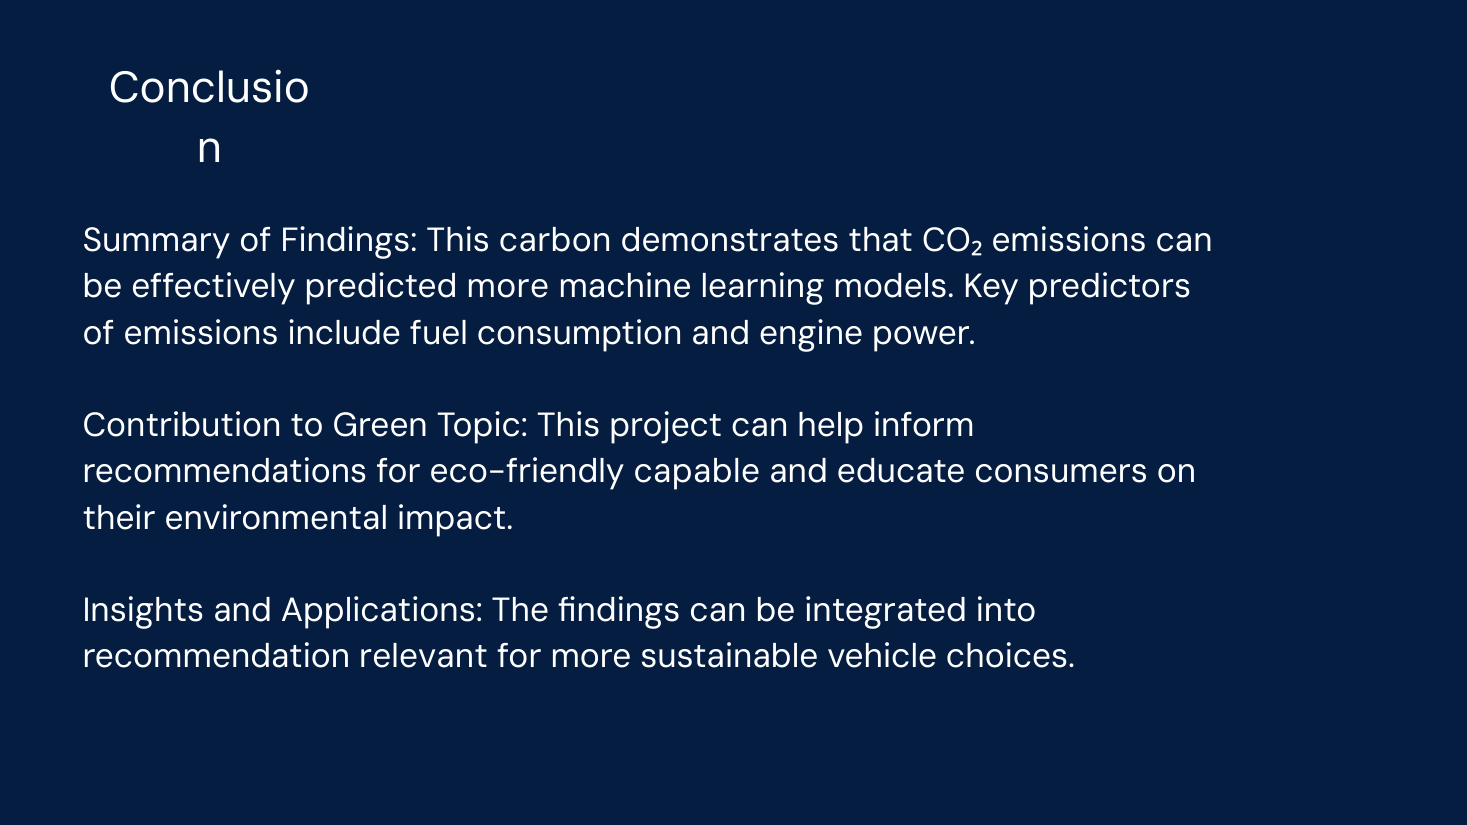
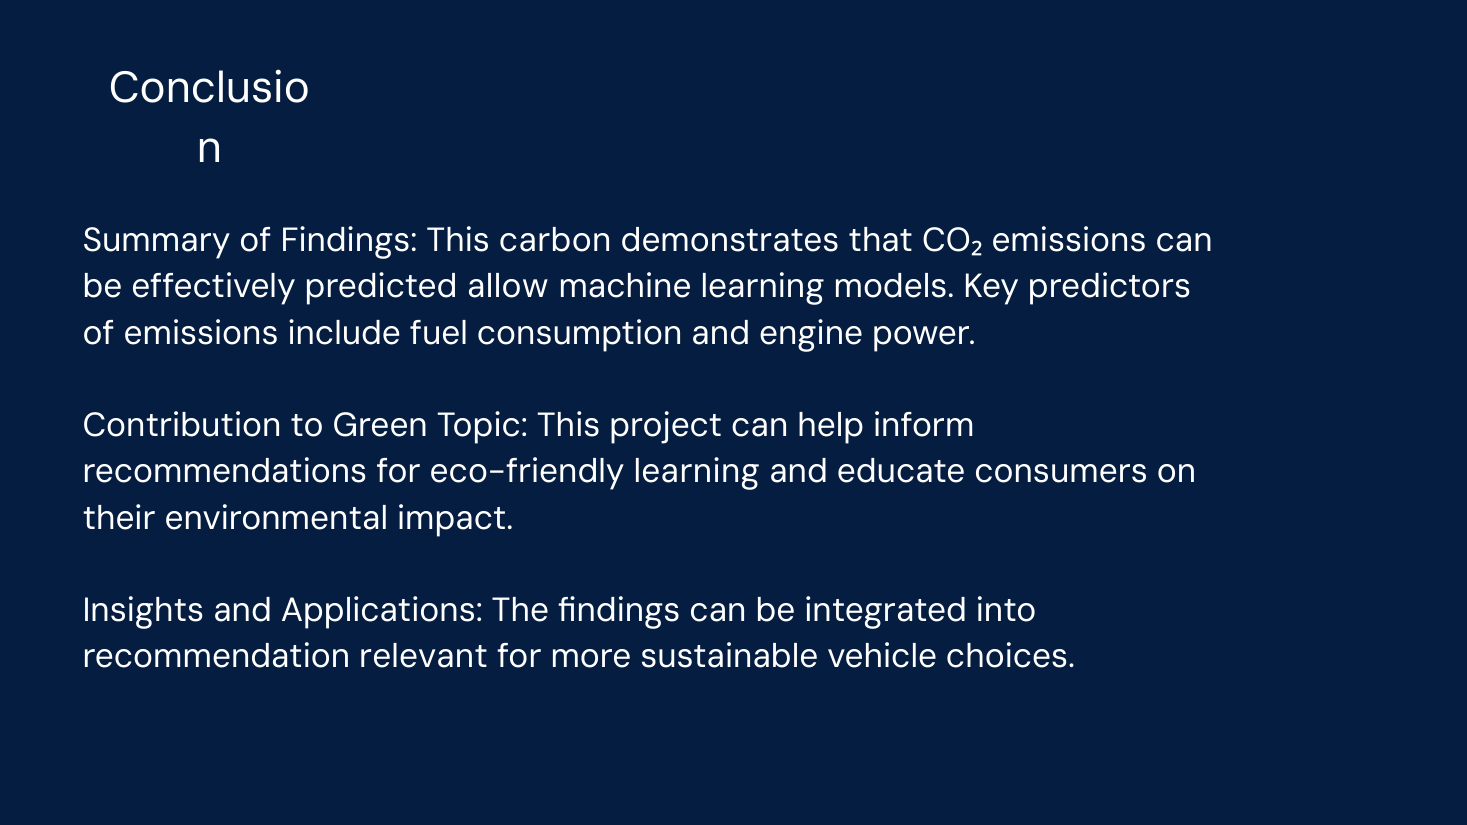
predicted more: more -> allow (508, 287)
eco-friendly capable: capable -> learning (697, 472)
